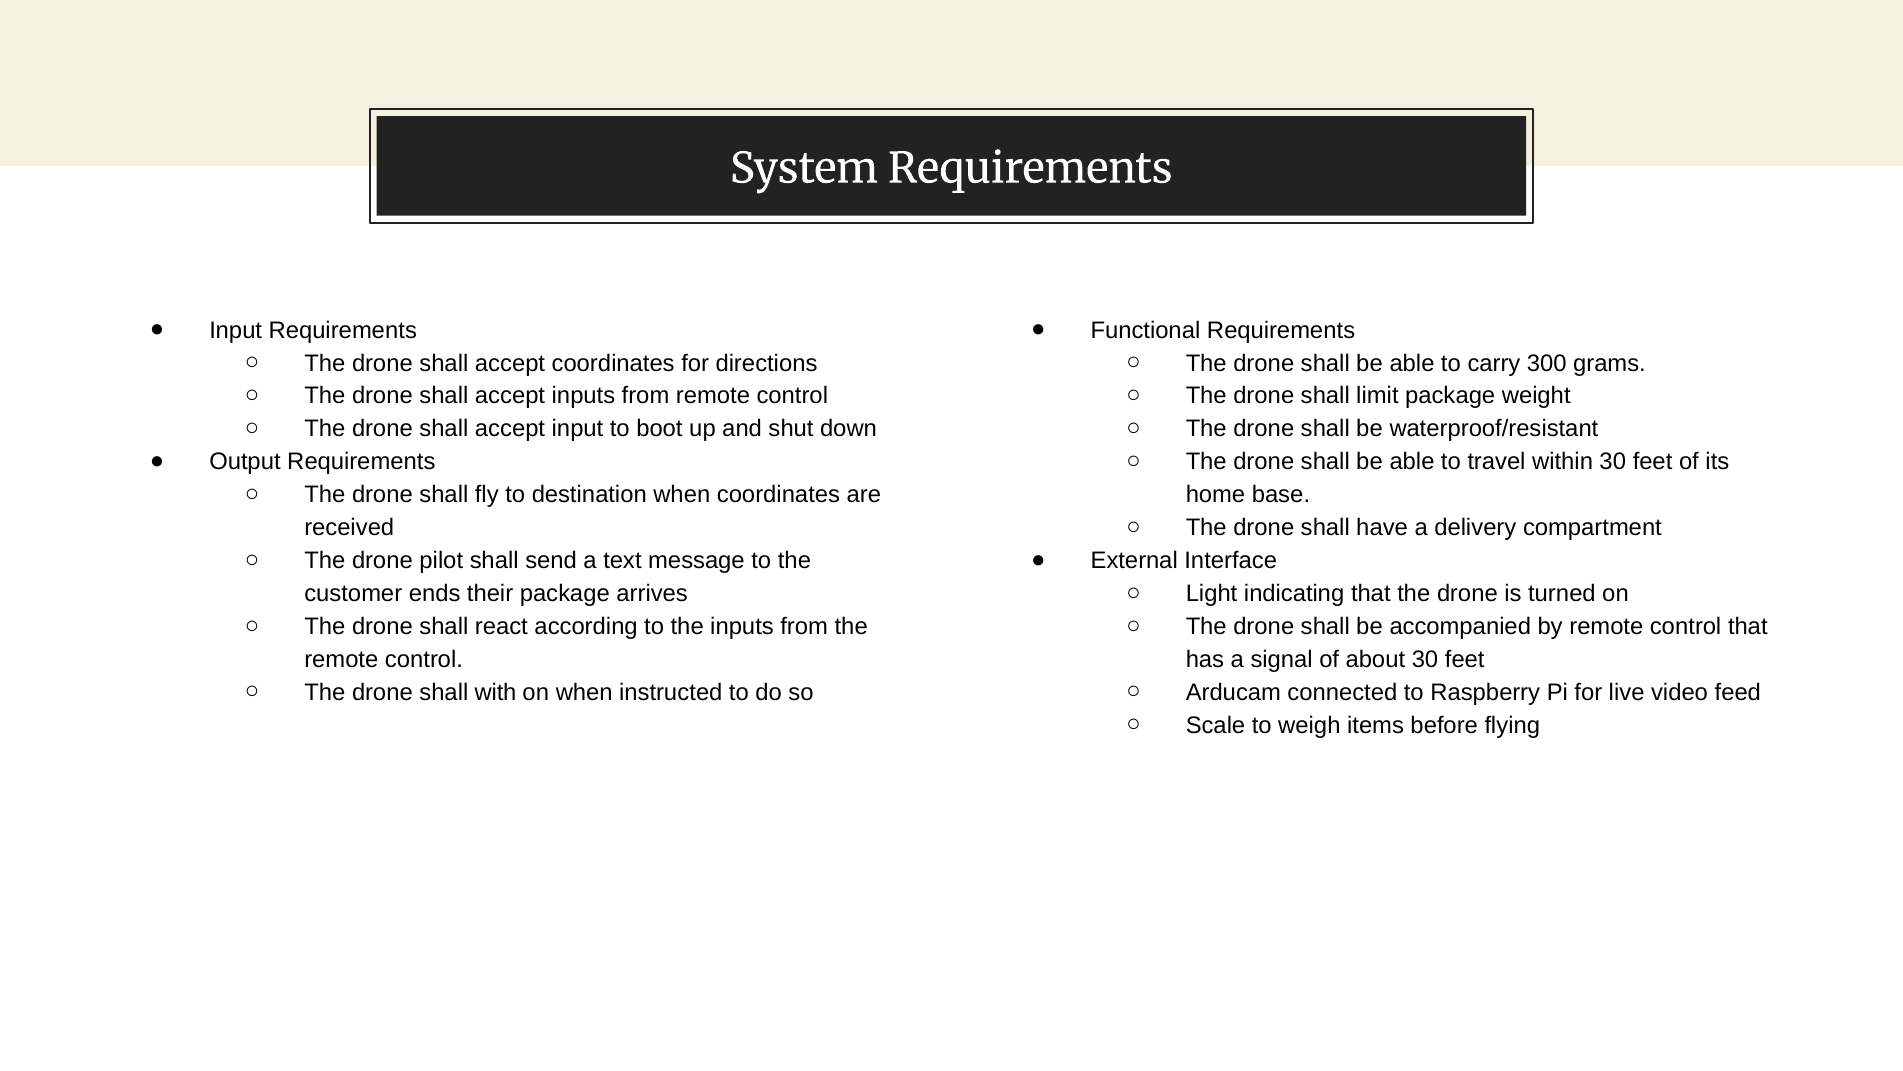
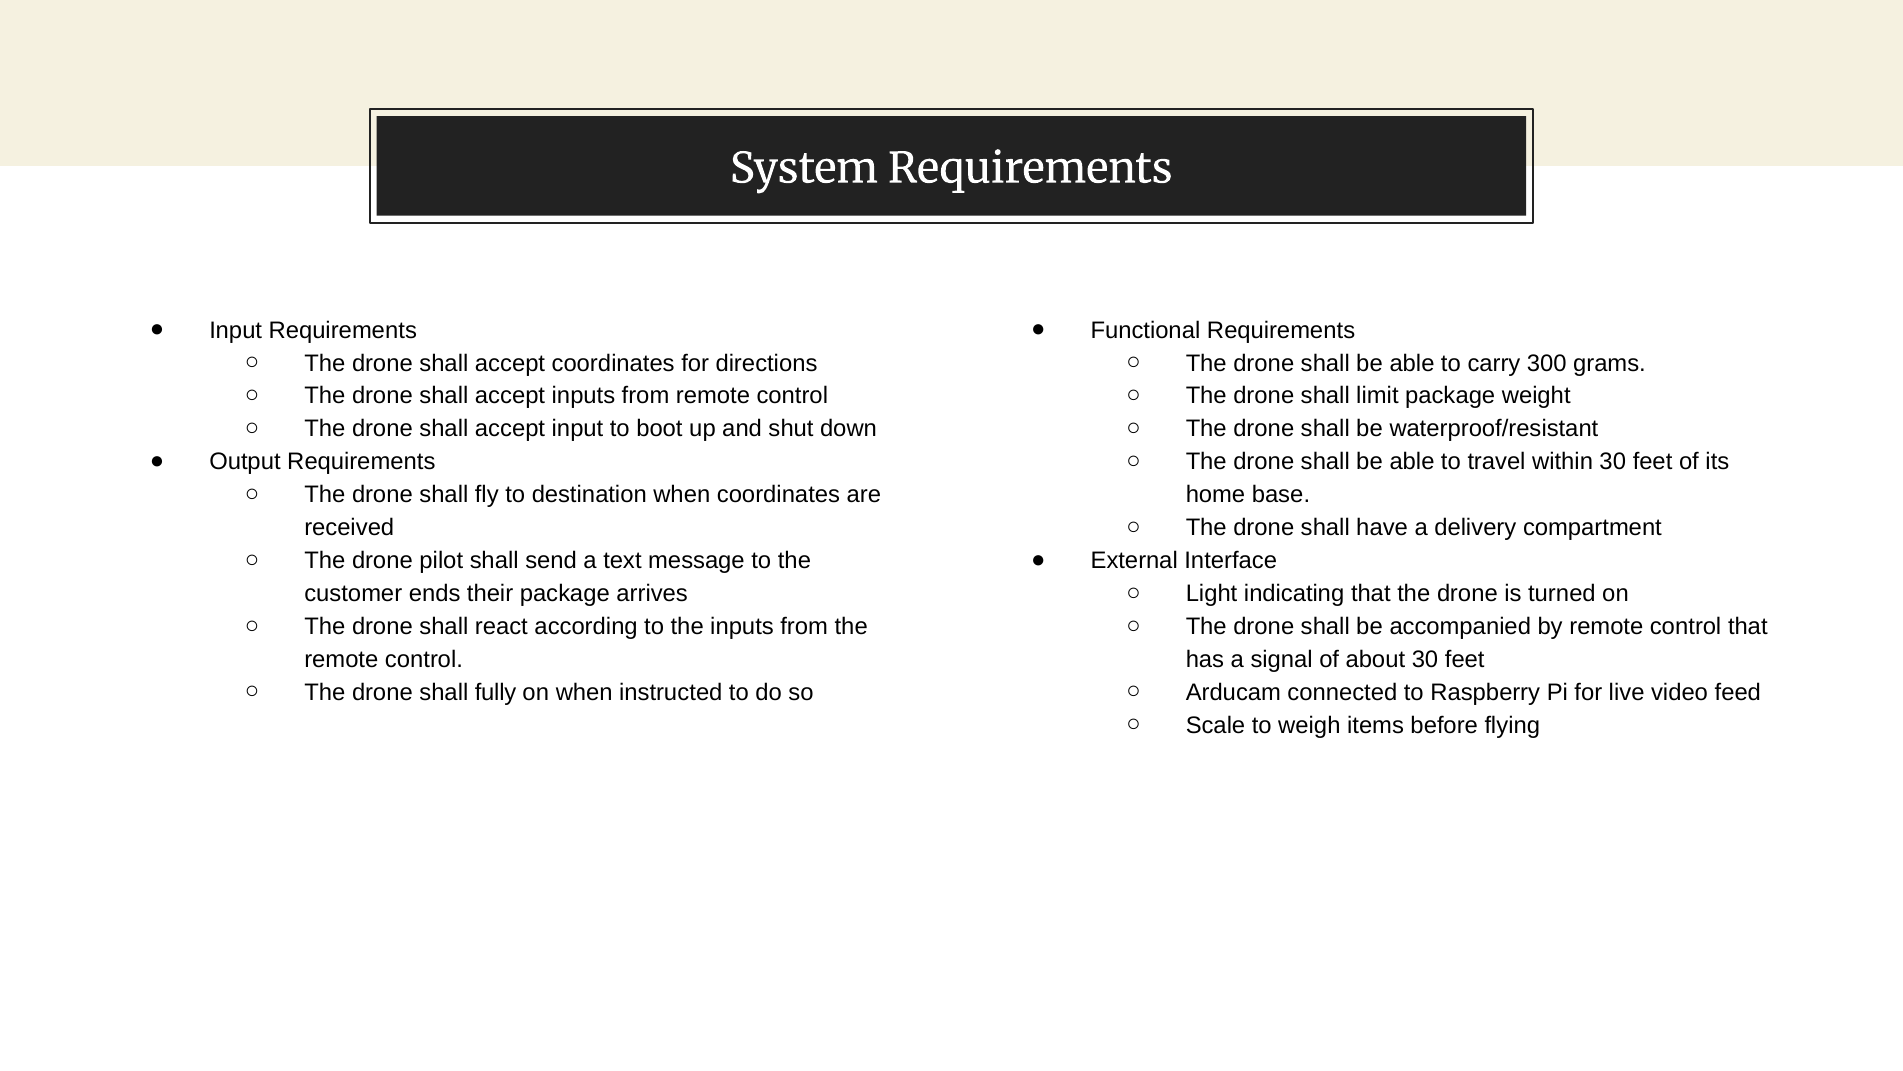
with: with -> fully (496, 692)
